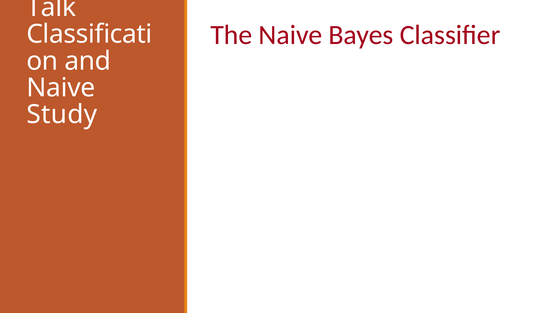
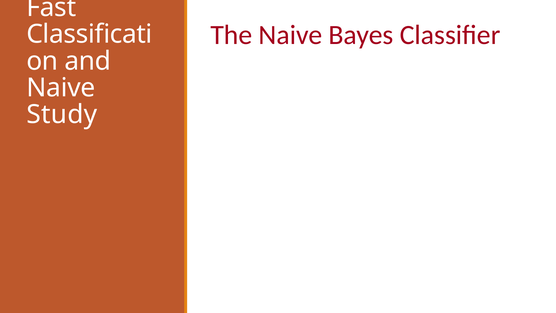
Talk: Talk -> Fast (51, 7)
